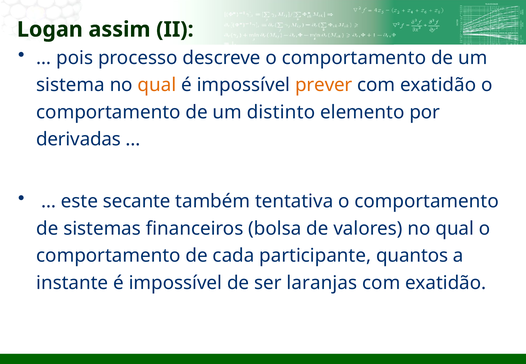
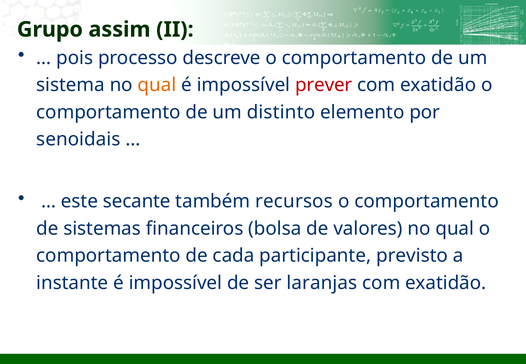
Logan: Logan -> Grupo (50, 29)
prever colour: orange -> red (324, 85)
derivadas: derivadas -> senoidais (78, 139)
tentativa: tentativa -> recursos (294, 201)
quantos: quantos -> previsto (412, 256)
